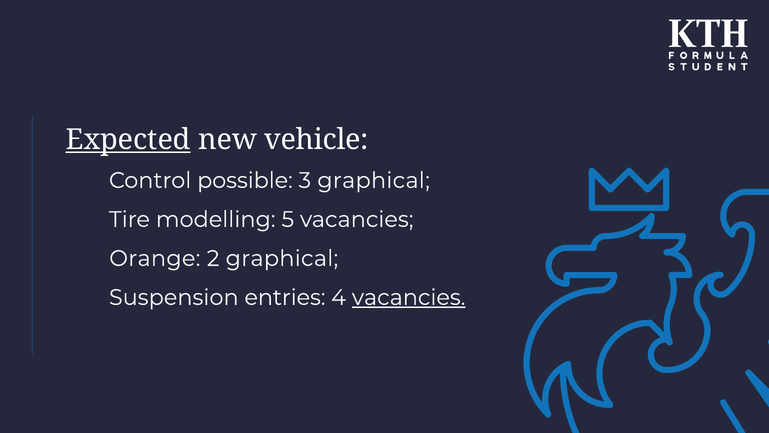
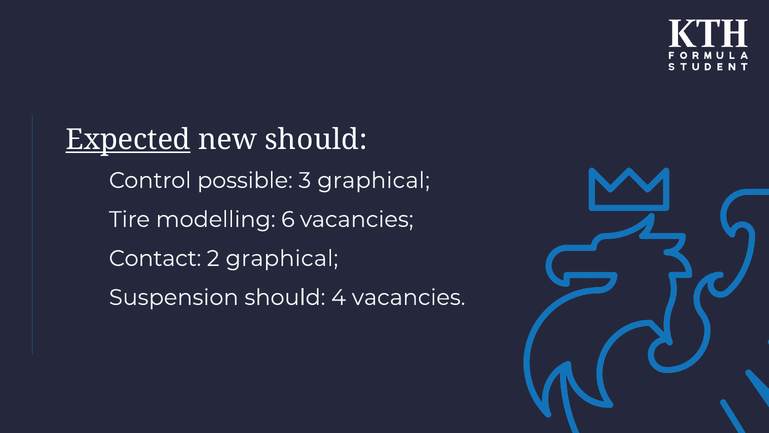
new vehicle: vehicle -> should (316, 140)
5: 5 -> 6 (288, 219)
Orange: Orange -> Contact (155, 258)
Suspension entries: entries -> should (285, 297)
vacancies underline: present -> none (409, 297)
